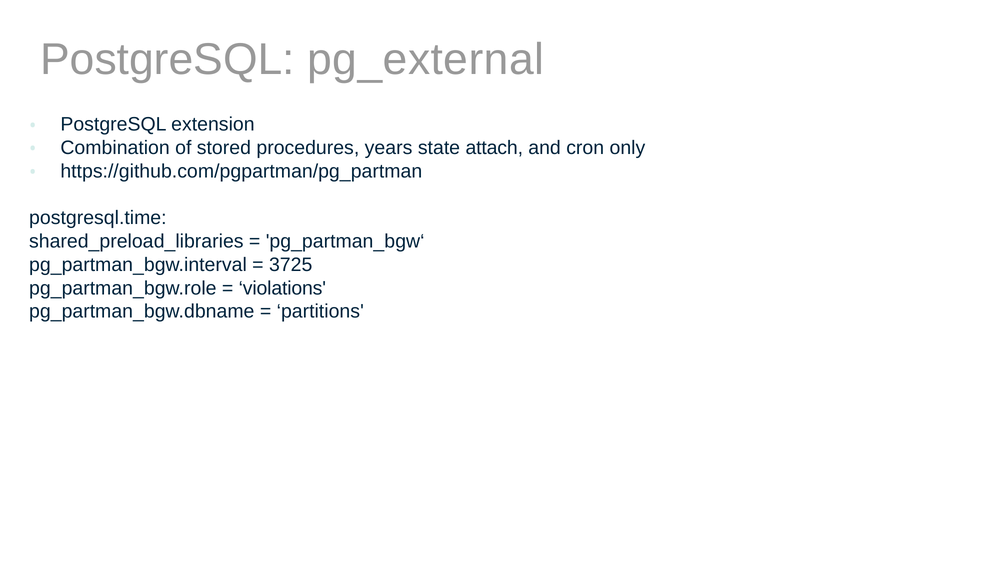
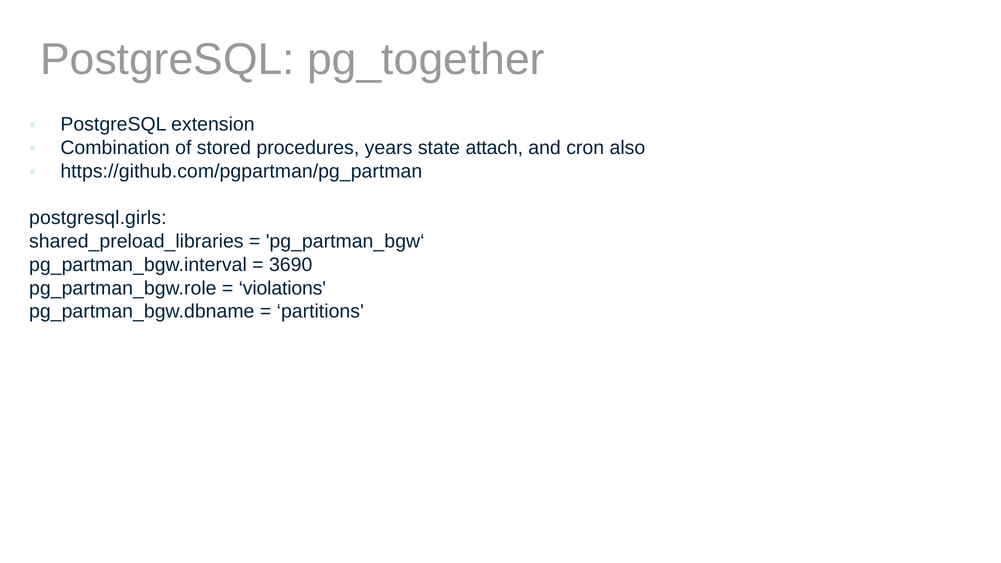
pg_external: pg_external -> pg_together (426, 59)
only: only -> also (627, 148)
postgresql.time: postgresql.time -> postgresql.girls (98, 218)
3725: 3725 -> 3690 (291, 265)
